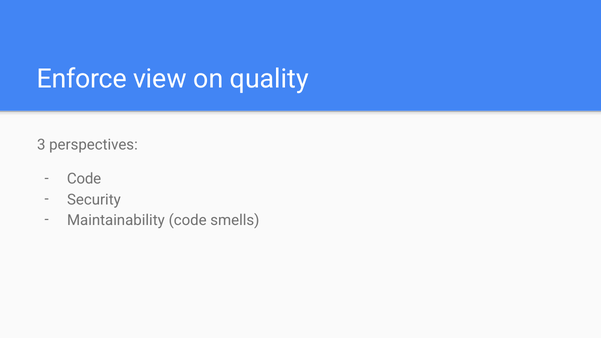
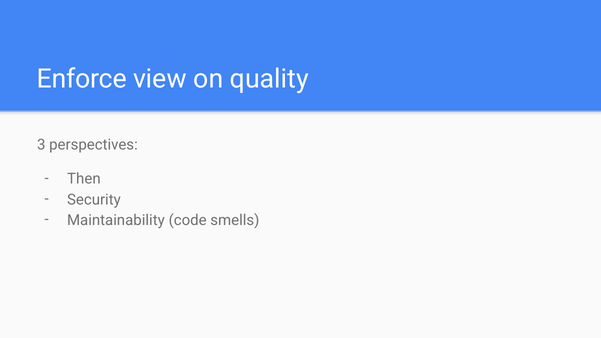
Code: Code -> Then (84, 179)
